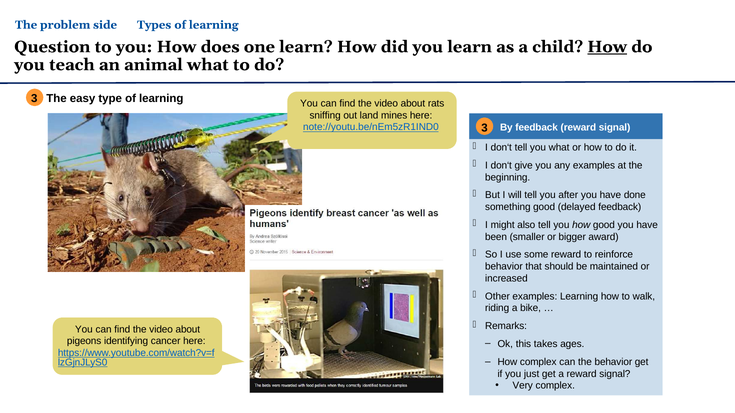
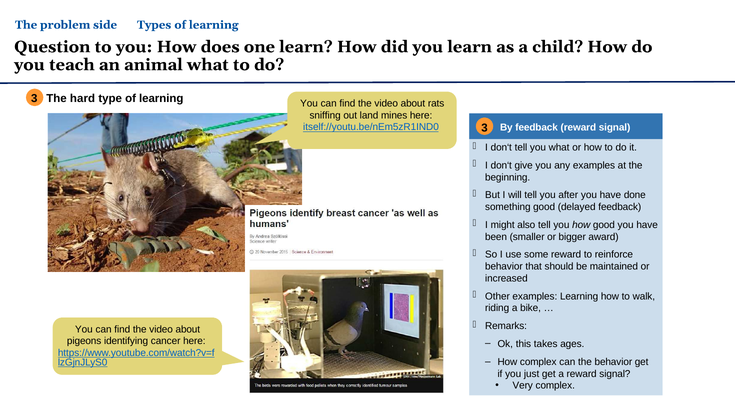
How underline: present -> none (607, 47)
easy: easy -> hard (82, 98)
note://youtu.be/nEm5zR1IND0: note://youtu.be/nEm5zR1IND0 -> itself://youtu.be/nEm5zR1IND0 (371, 127)
